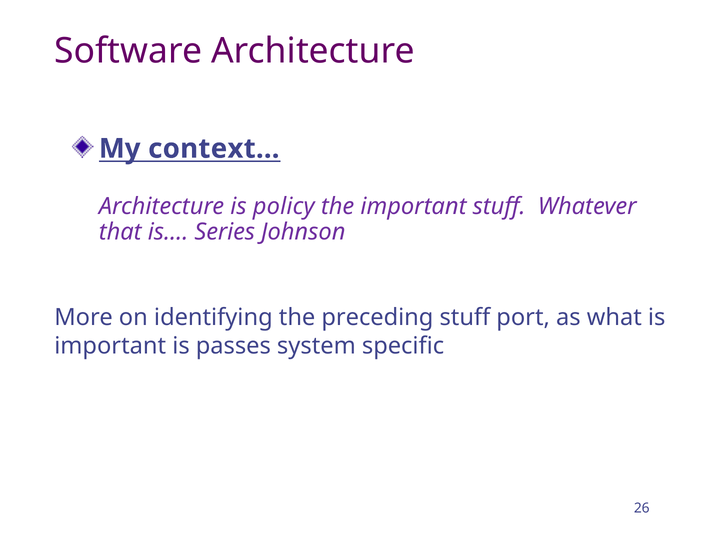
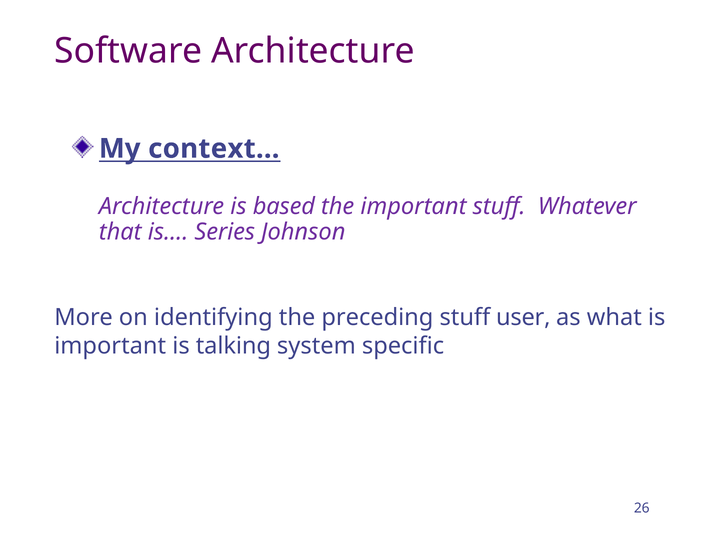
policy: policy -> based (284, 206)
port: port -> user (523, 317)
passes: passes -> talking (233, 346)
